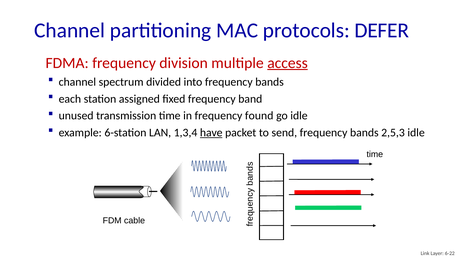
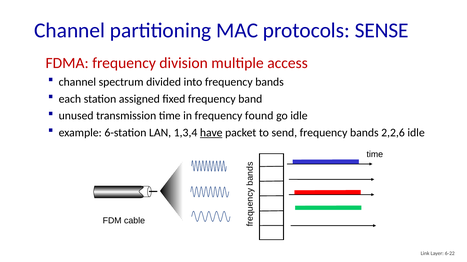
DEFER: DEFER -> SENSE (382, 30)
access underline: present -> none (288, 63)
2,5,3: 2,5,3 -> 2,2,6 (393, 133)
